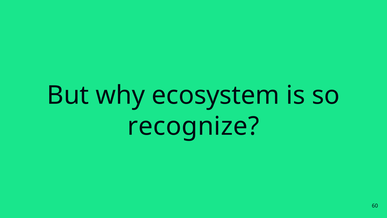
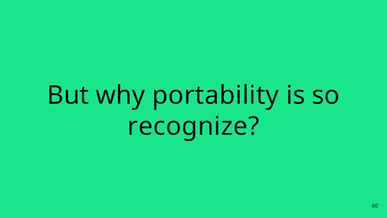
ecosystem: ecosystem -> portability (215, 95)
